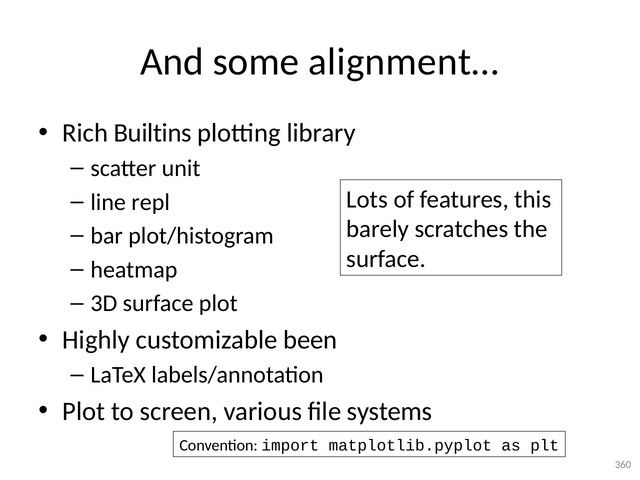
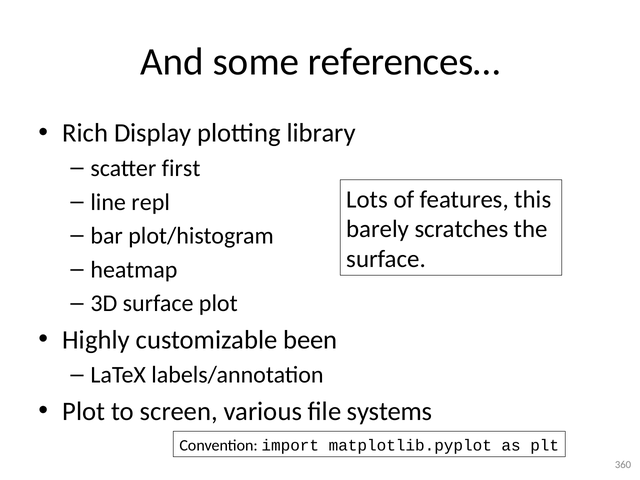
alignment…: alignment… -> references… (404, 62)
Builtins: Builtins -> Display (153, 133)
unit: unit -> first (181, 168)
